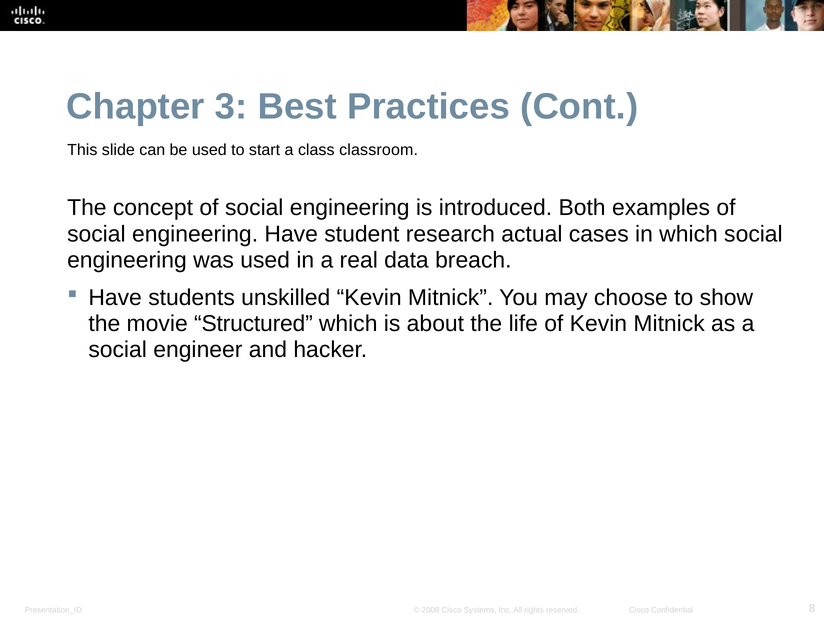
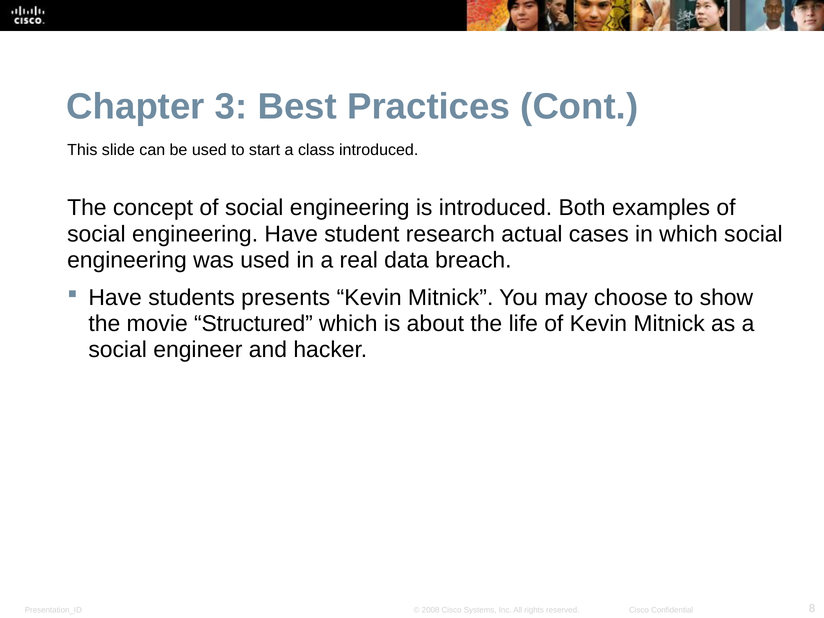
class classroom: classroom -> introduced (379, 150)
unskilled: unskilled -> presents (286, 298)
